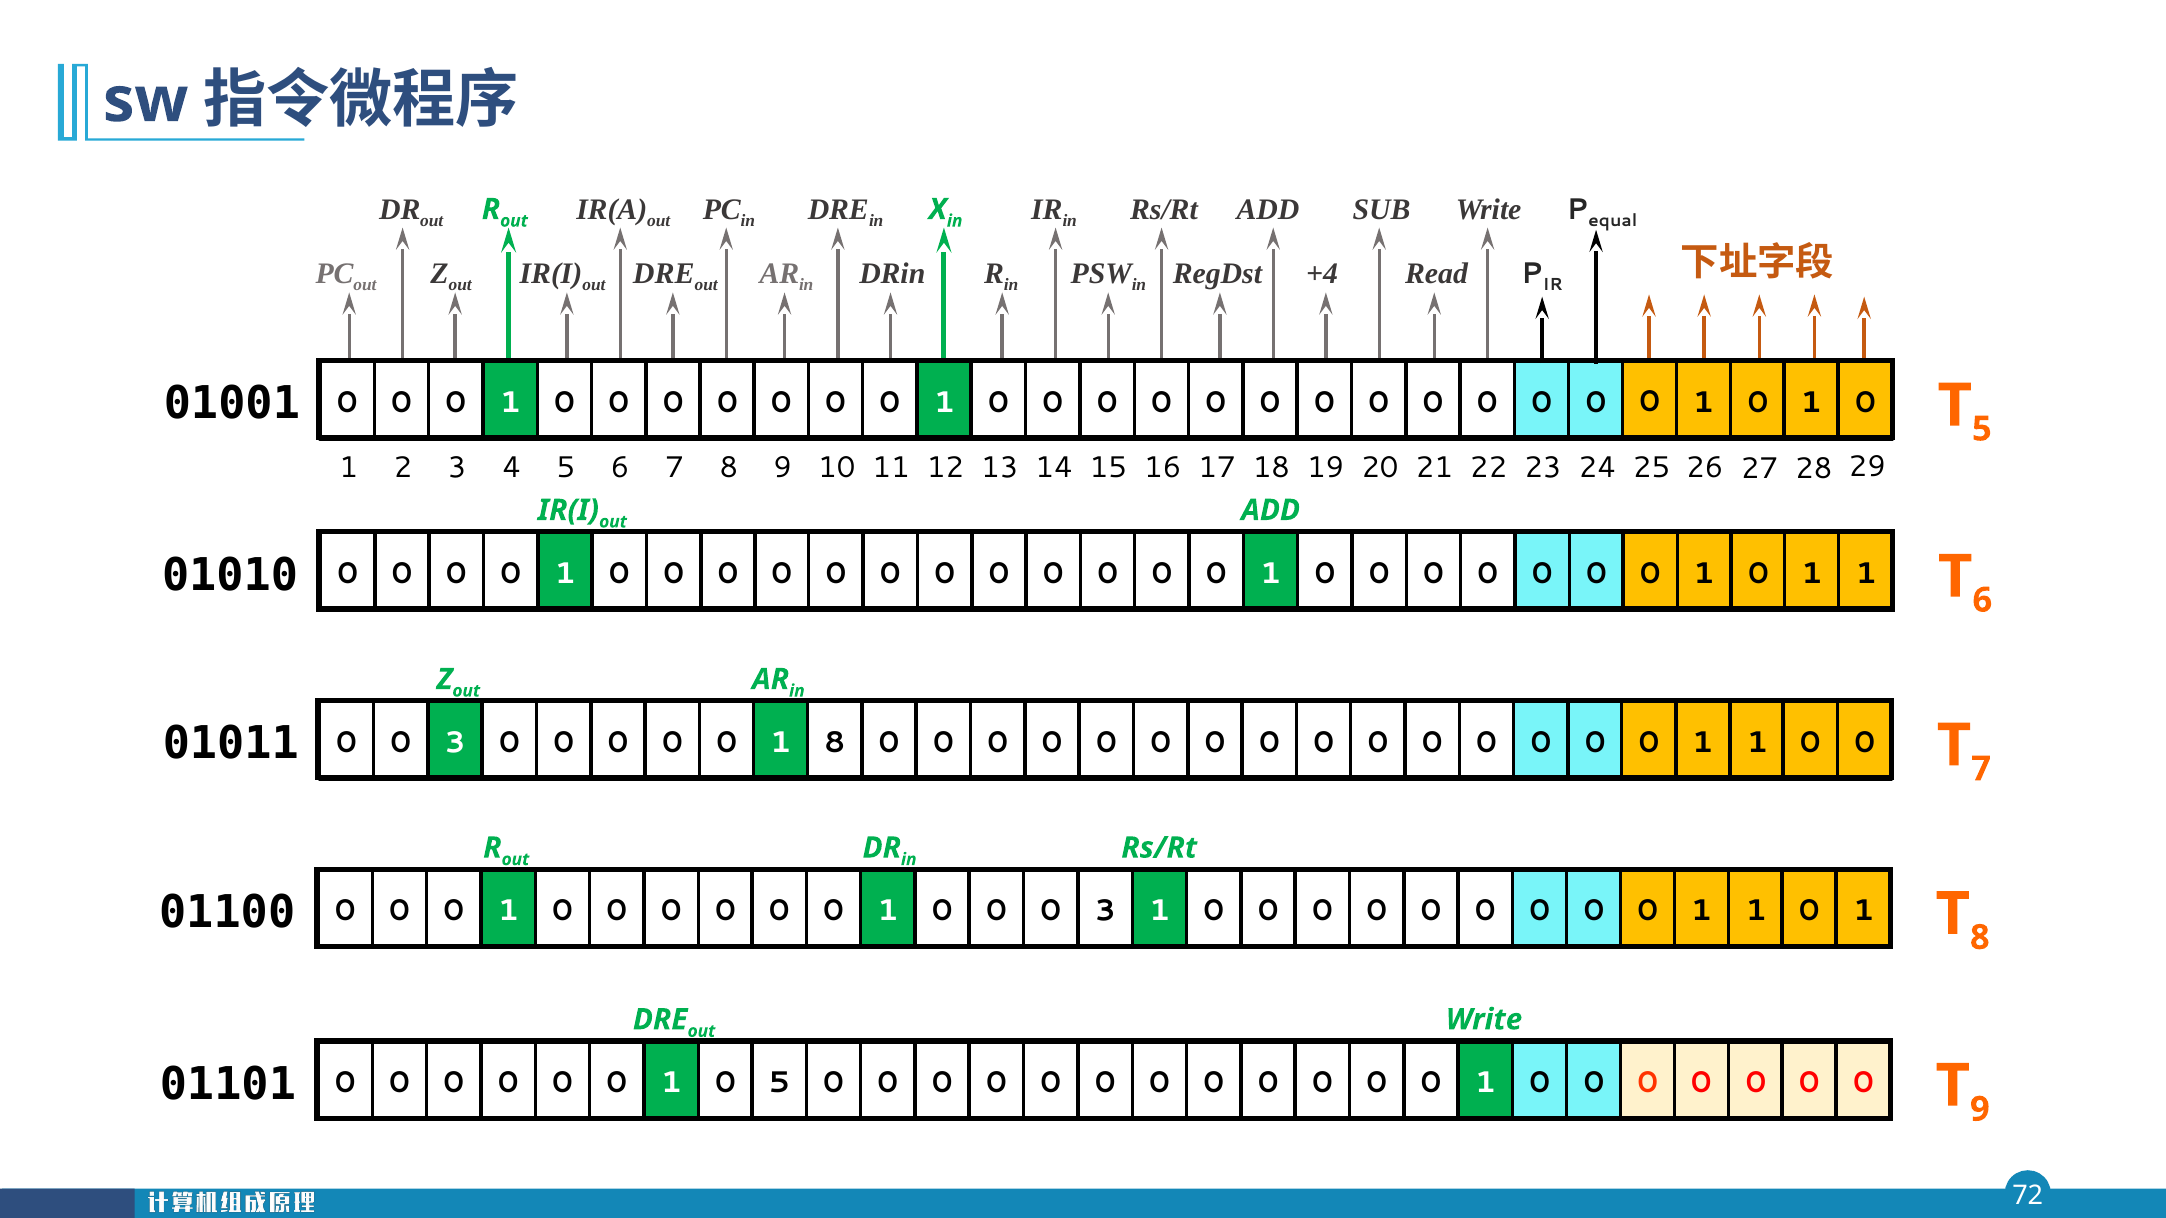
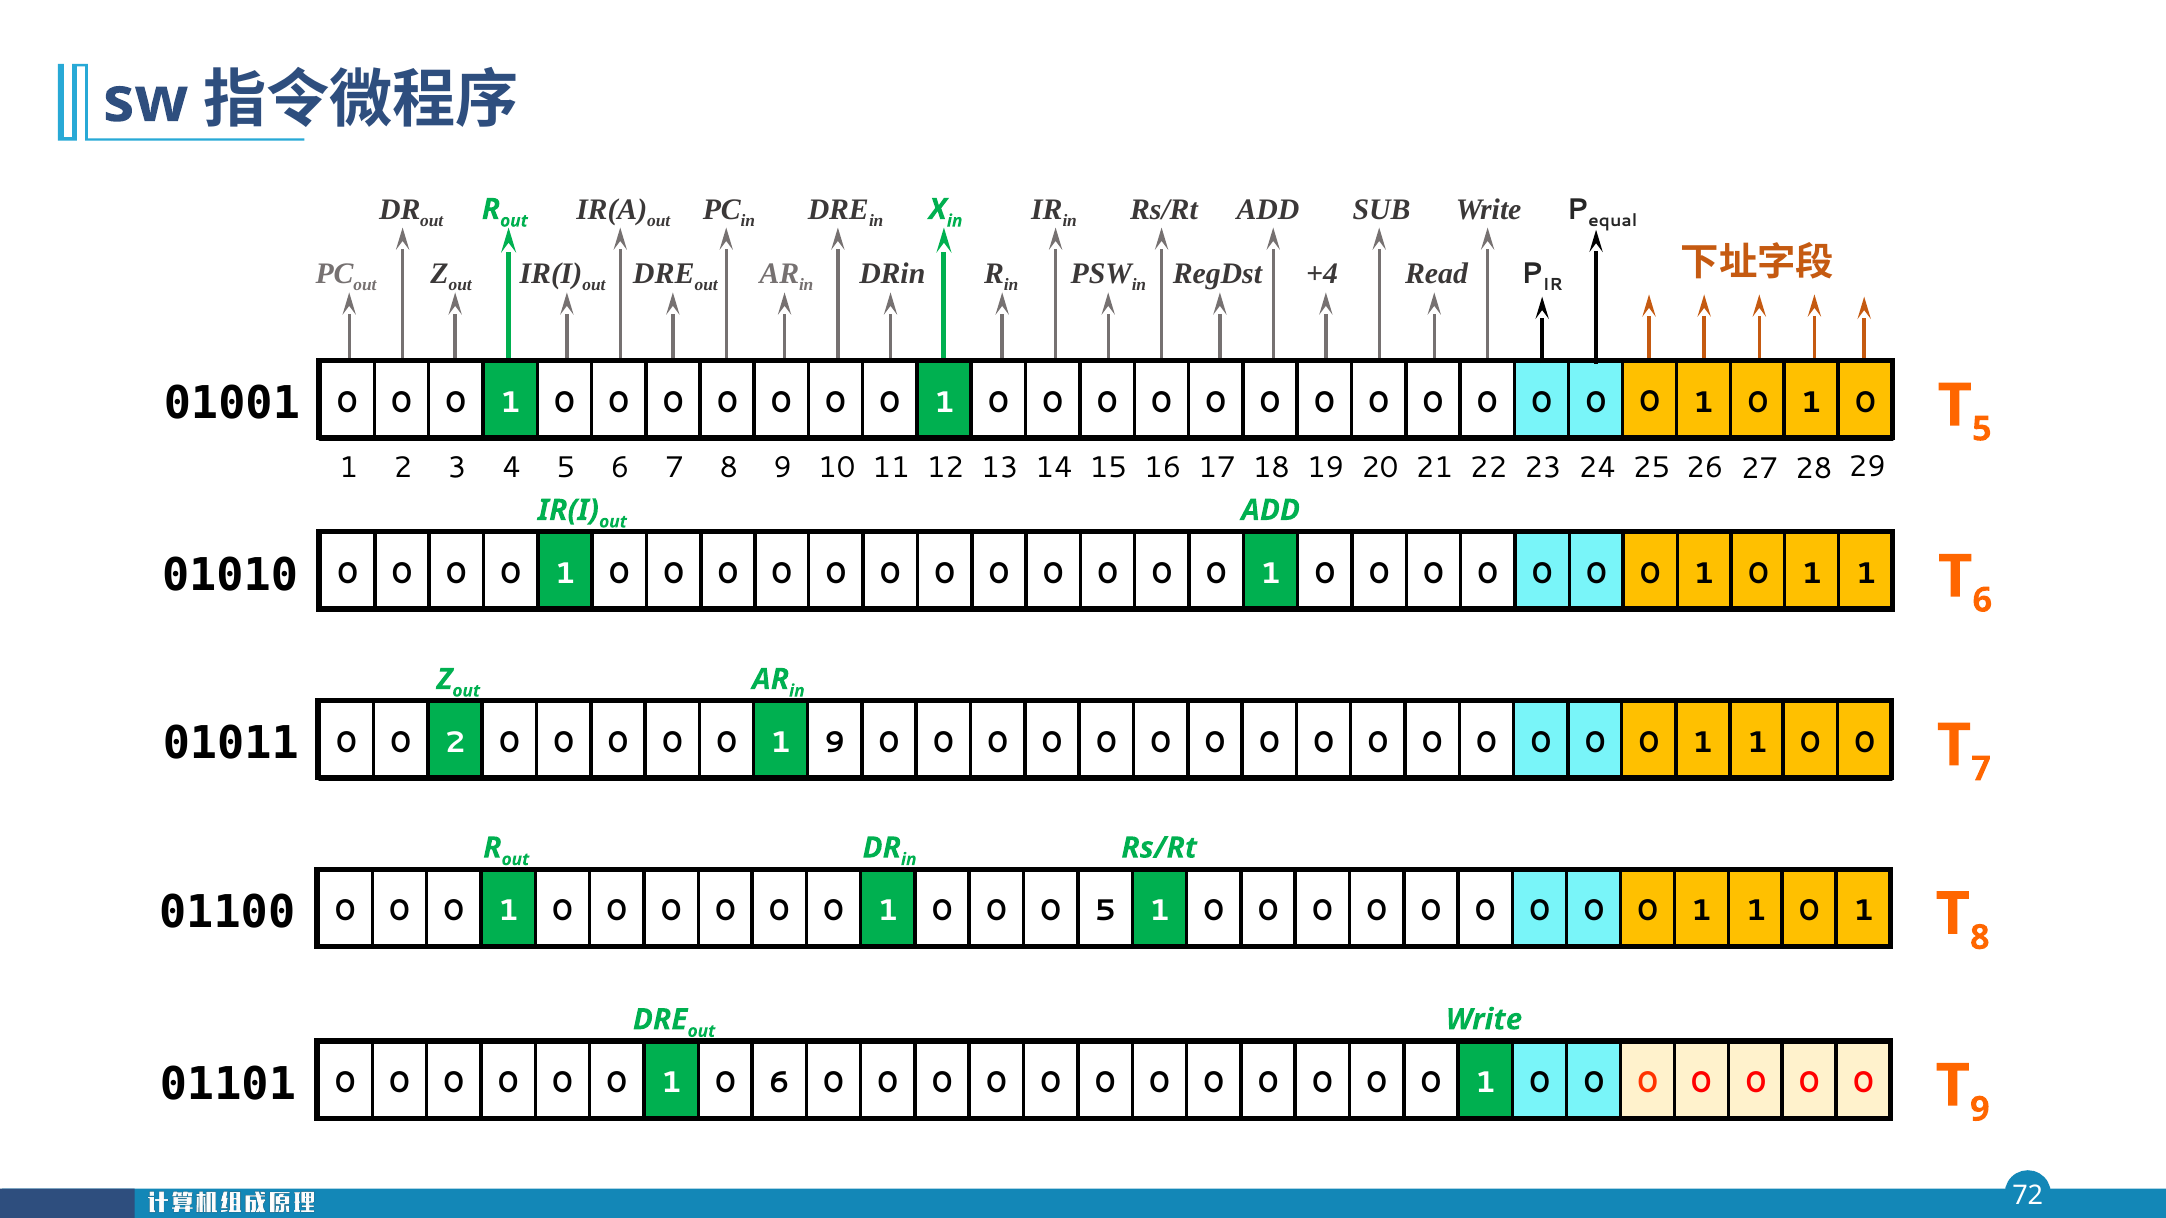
01011 0 0 3: 3 -> 2 (455, 742)
1 8: 8 -> 9 (835, 742)
0 0 0 3: 3 -> 5 (1105, 911)
0 5: 5 -> 6 (779, 1083)
